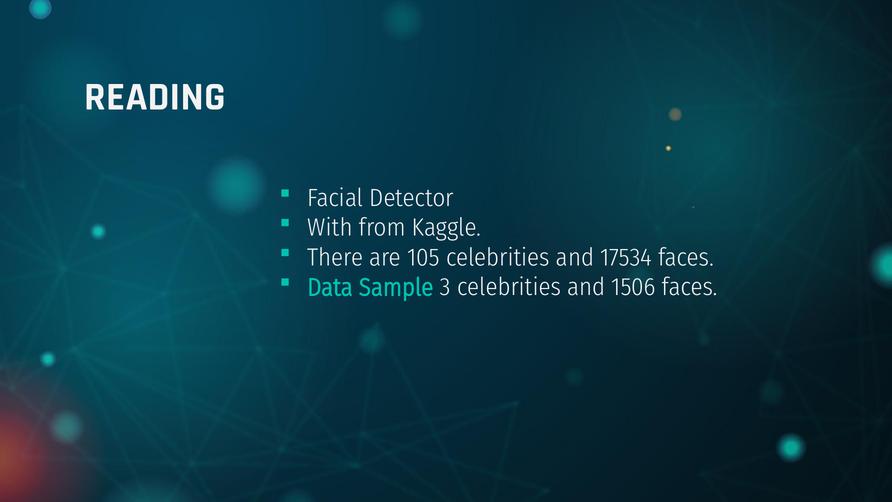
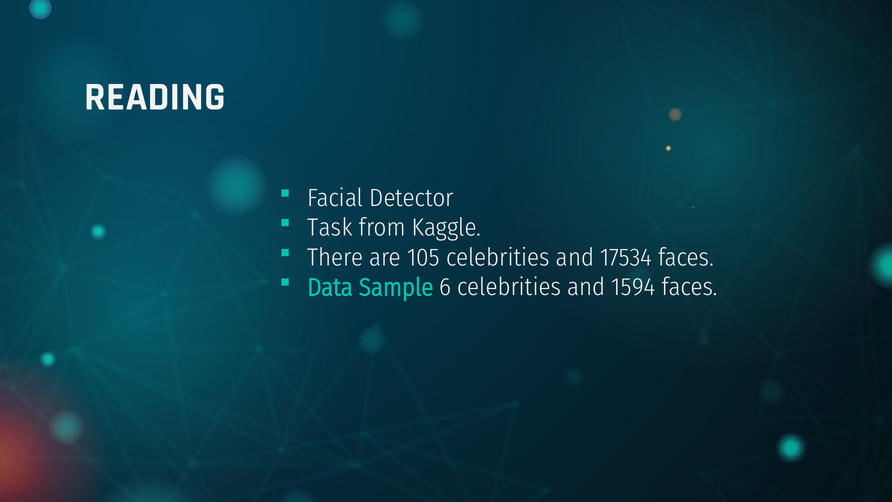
With: With -> Task (330, 228)
3: 3 -> 6 (445, 287)
1506: 1506 -> 1594 (633, 287)
